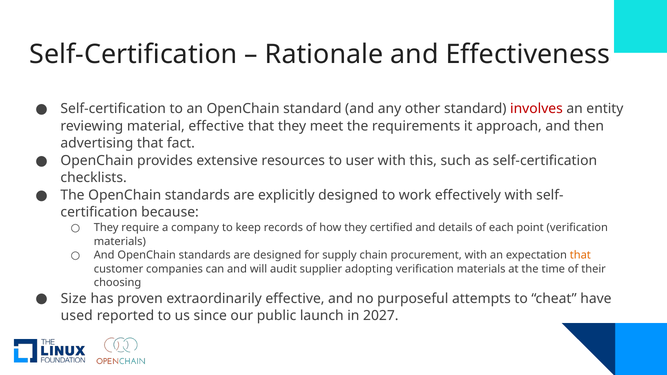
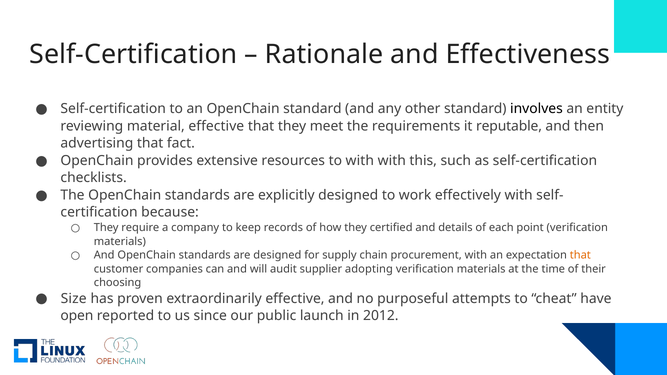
involves colour: red -> black (536, 109)
approach: approach -> reputable (509, 126)
to user: user -> with (360, 161)
used: used -> open (77, 316)
2027: 2027 -> 2012 (381, 316)
